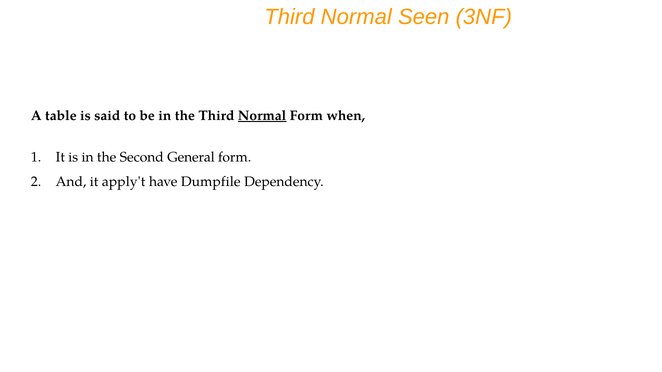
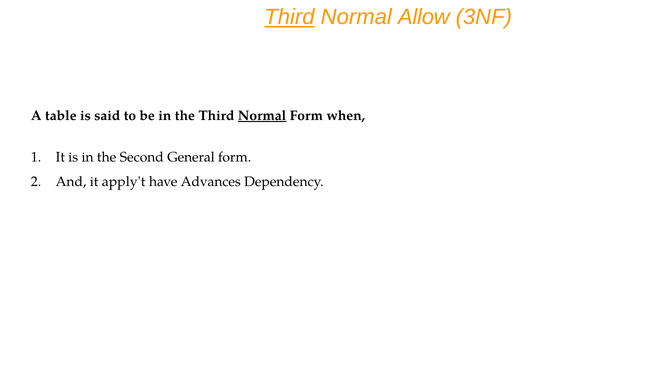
Third underline: none -> present (289, 17)
Seen: Seen -> Allow (424, 17)
Dumpfile: Dumpfile -> Advances (211, 182)
